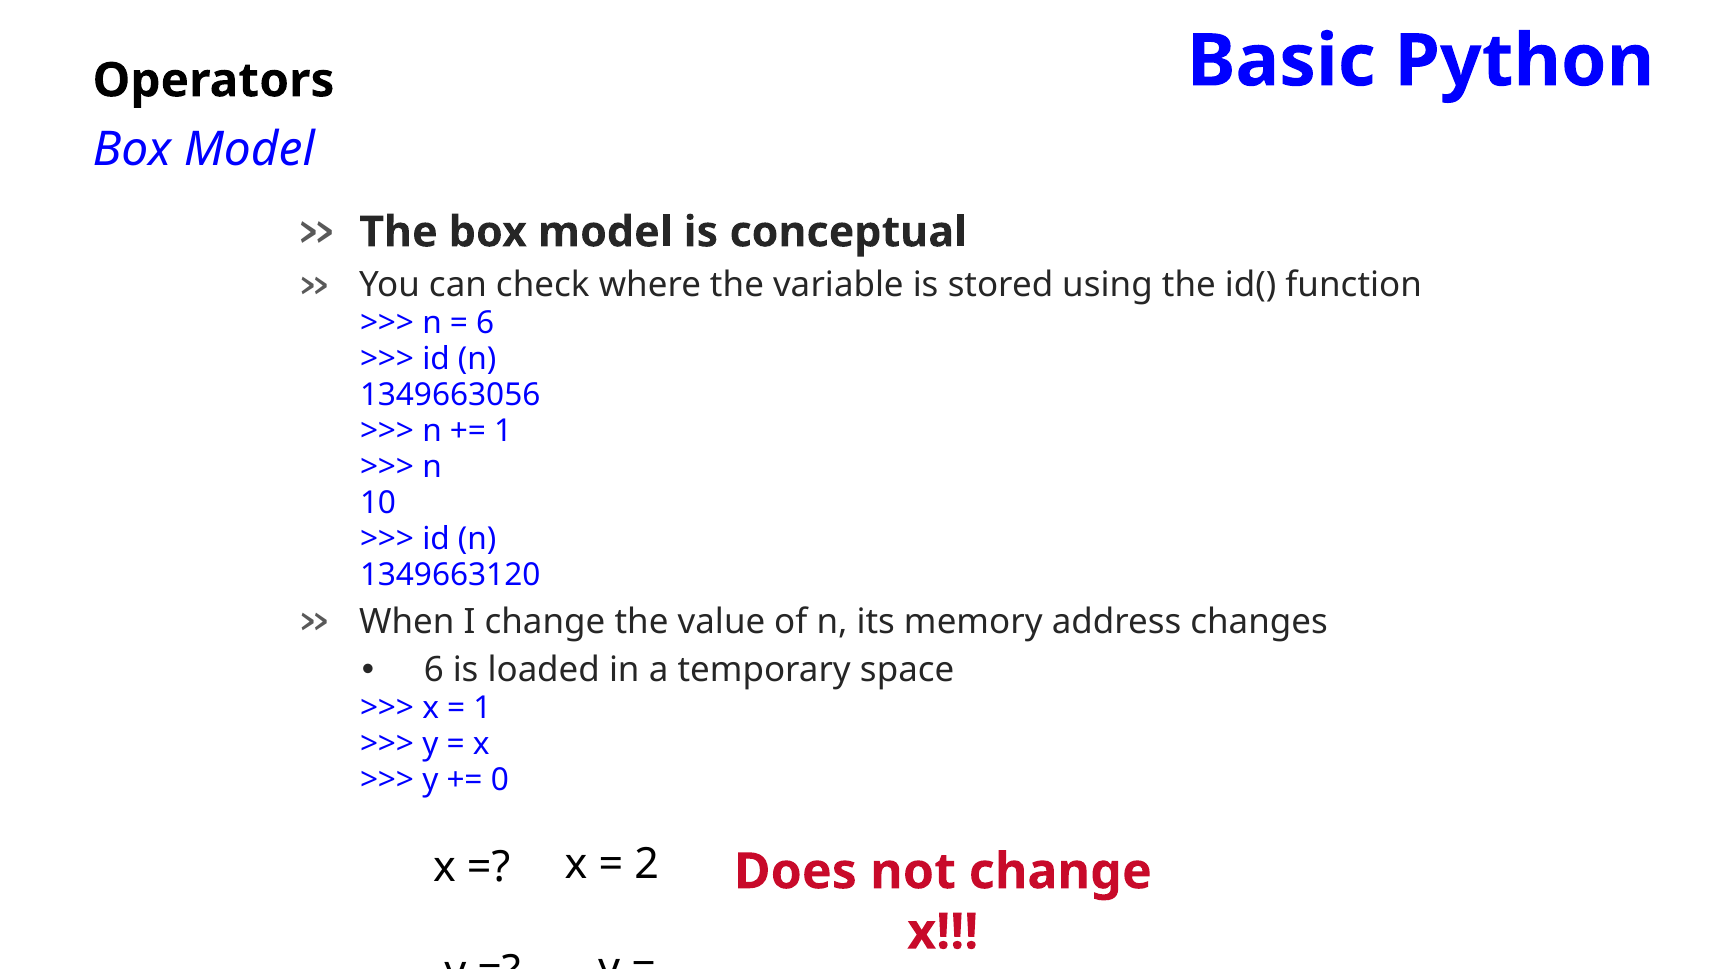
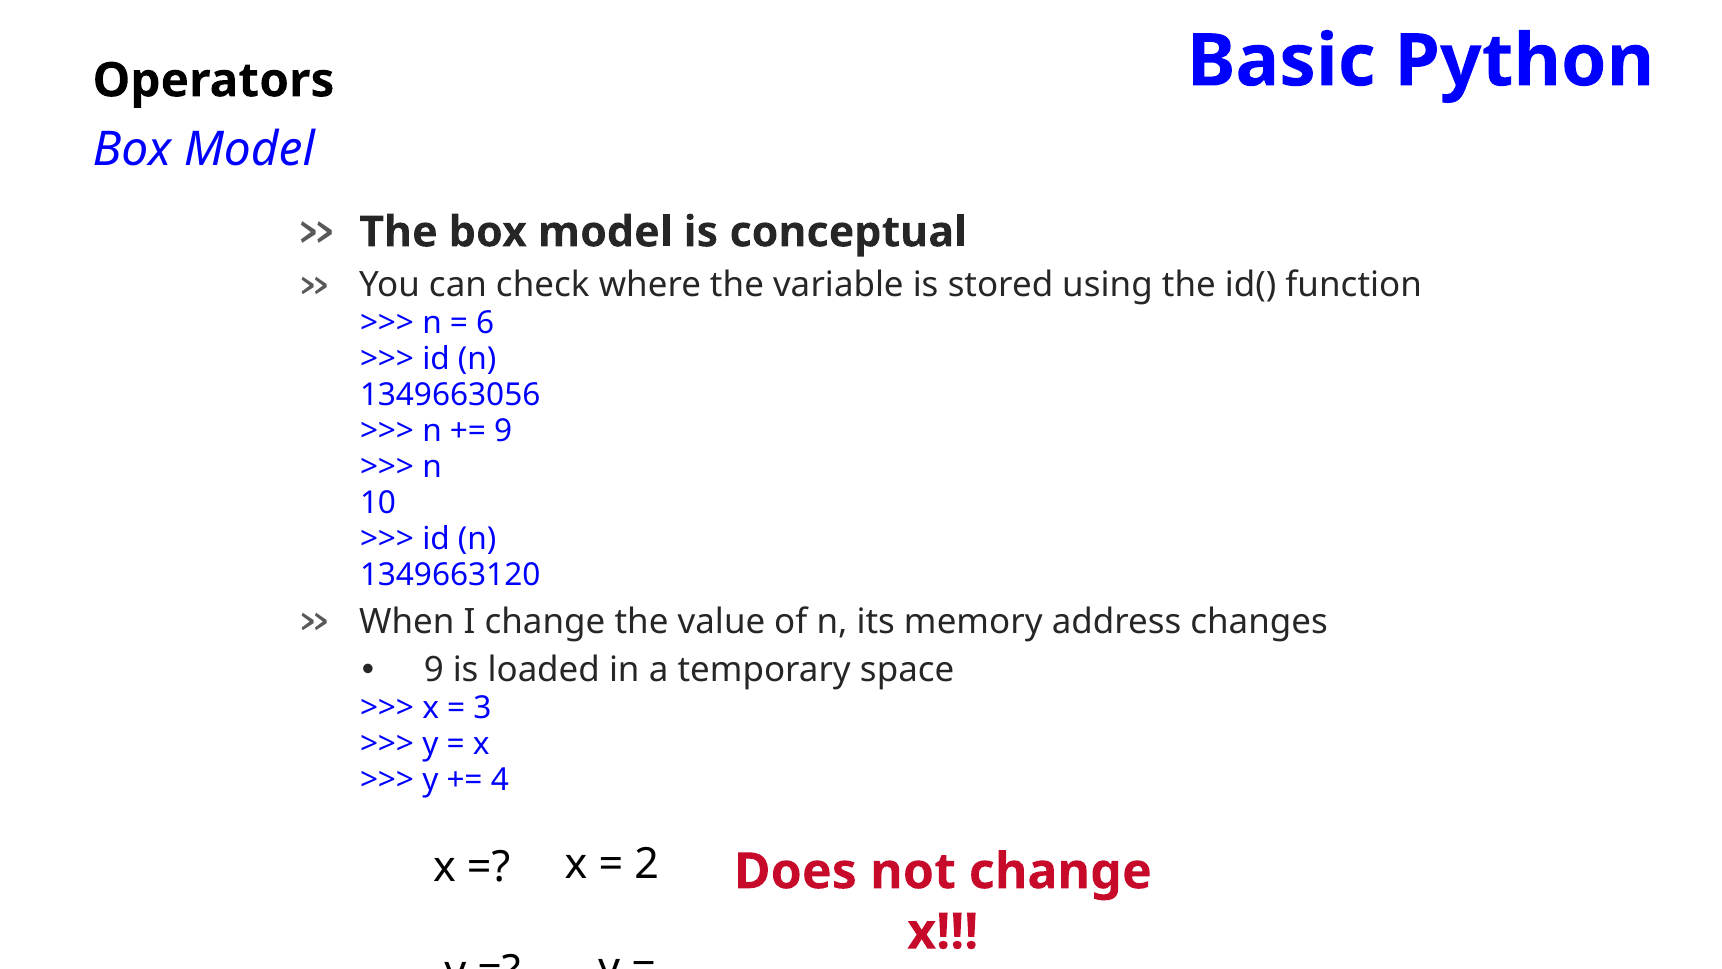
1: 1 -> 9 (503, 431)
6: 6 -> 9 (434, 670)
1: 1 -> 3 (482, 708)
0: 0 -> 4 (500, 780)
